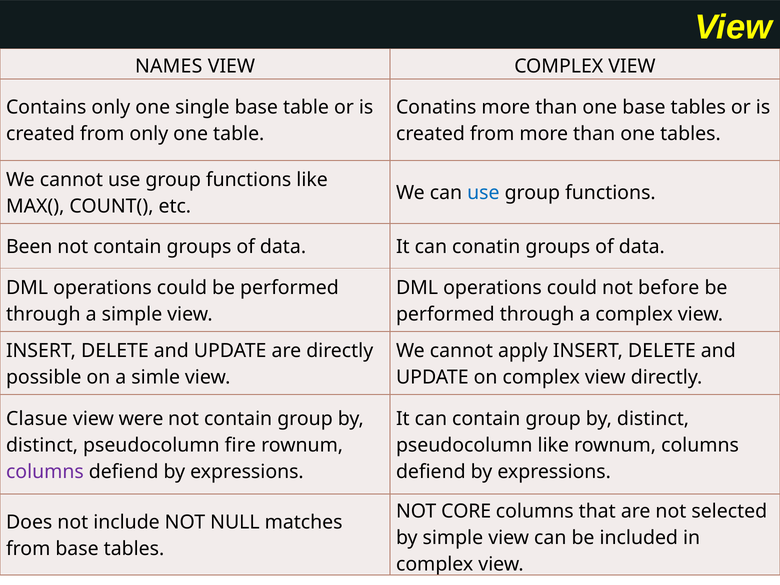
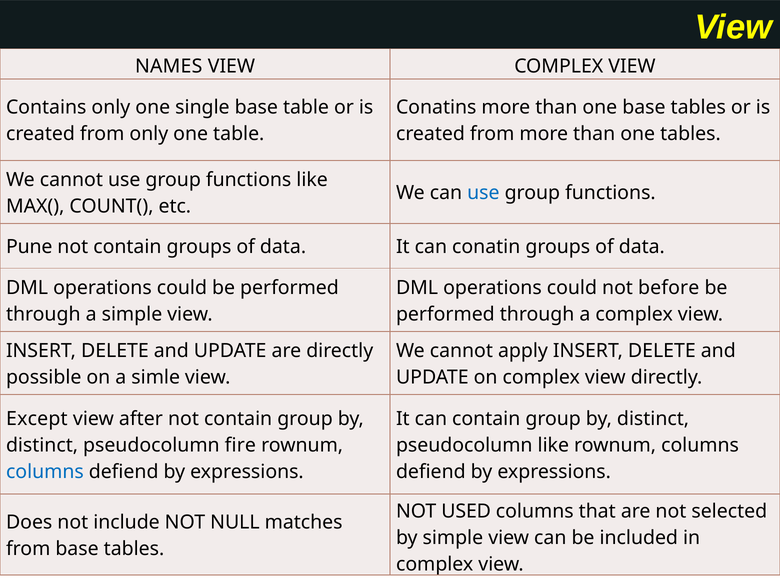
Been: Been -> Pune (29, 247)
Clasue: Clasue -> Except (37, 419)
were: were -> after (141, 419)
columns colour: purple -> blue (45, 472)
CORE: CORE -> USED (466, 511)
